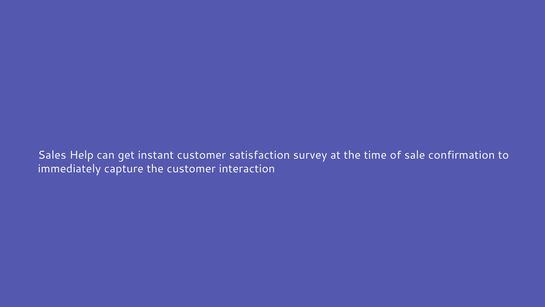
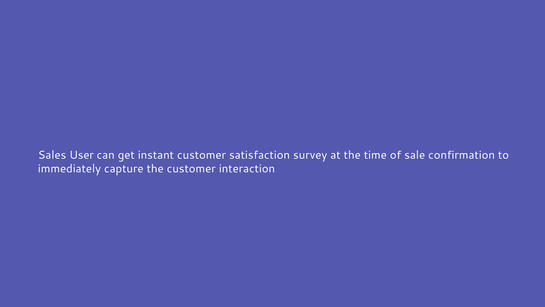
Help: Help -> User (82, 155)
